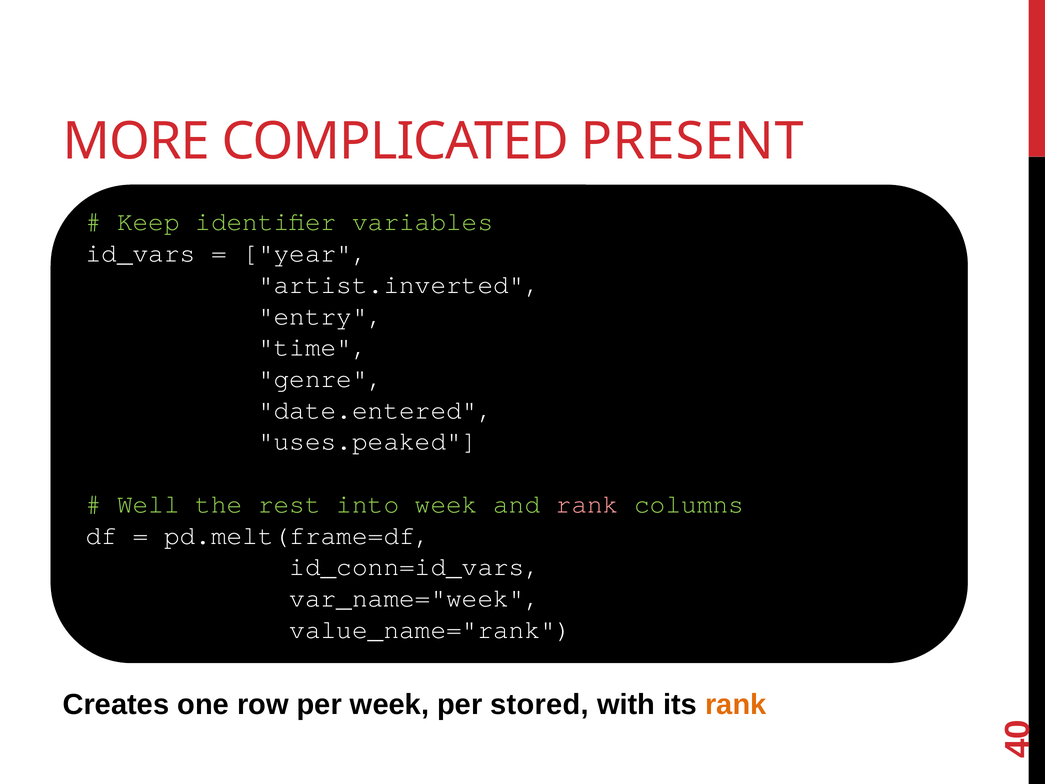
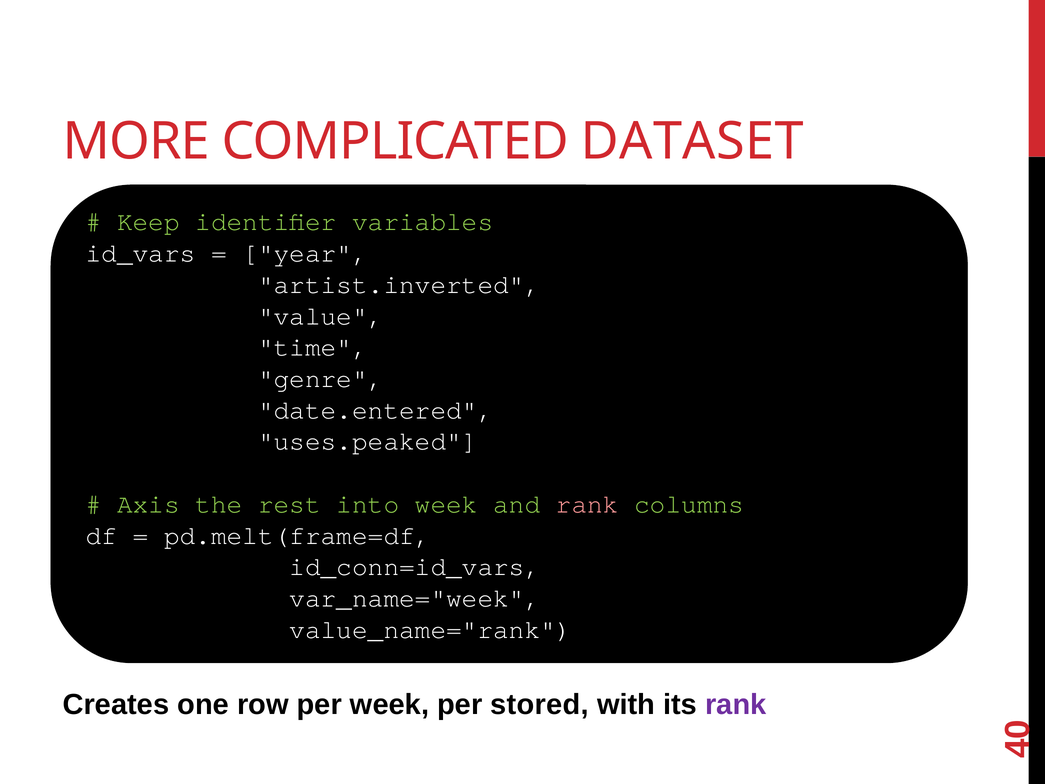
PRESENT: PRESENT -> DATASET (692, 141)
entry: entry -> value (321, 316)
Well: Well -> Axis (148, 504)
rank colour: orange -> purple (736, 705)
